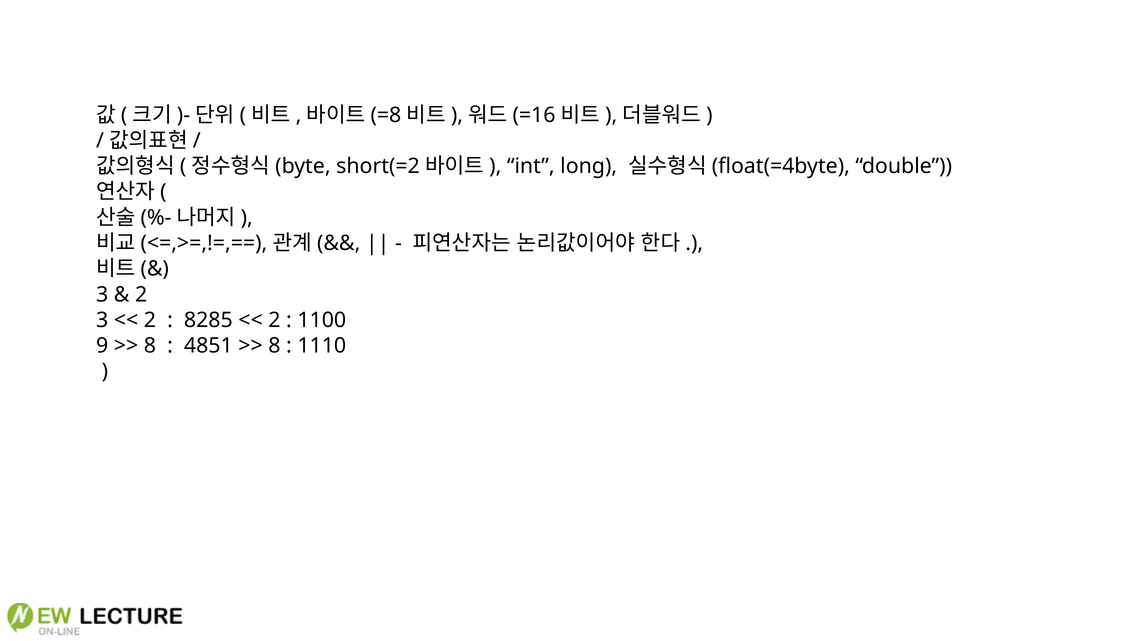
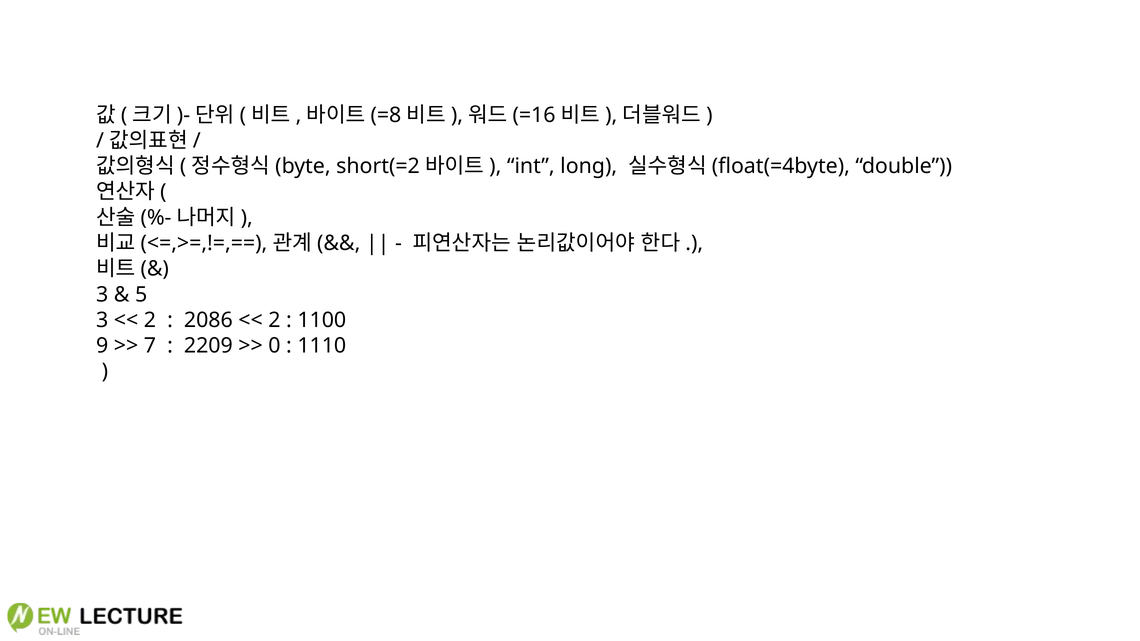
2: 2 -> 5 (141, 295)
8285: 8285 -> 2086 (208, 320)
8: 8 -> 7 (150, 346)
4851: 4851 -> 2209 (208, 346)
8: 8 -> 0 (274, 346)
